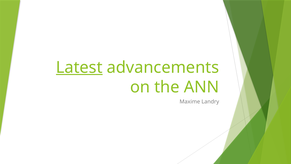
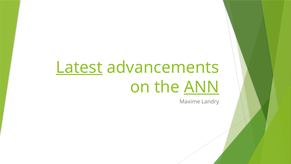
ANN underline: none -> present (201, 87)
